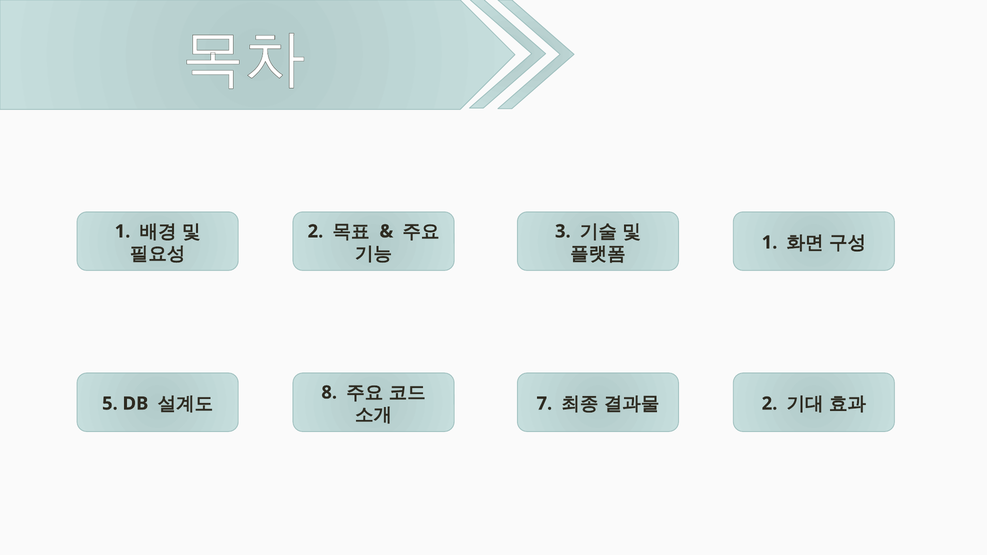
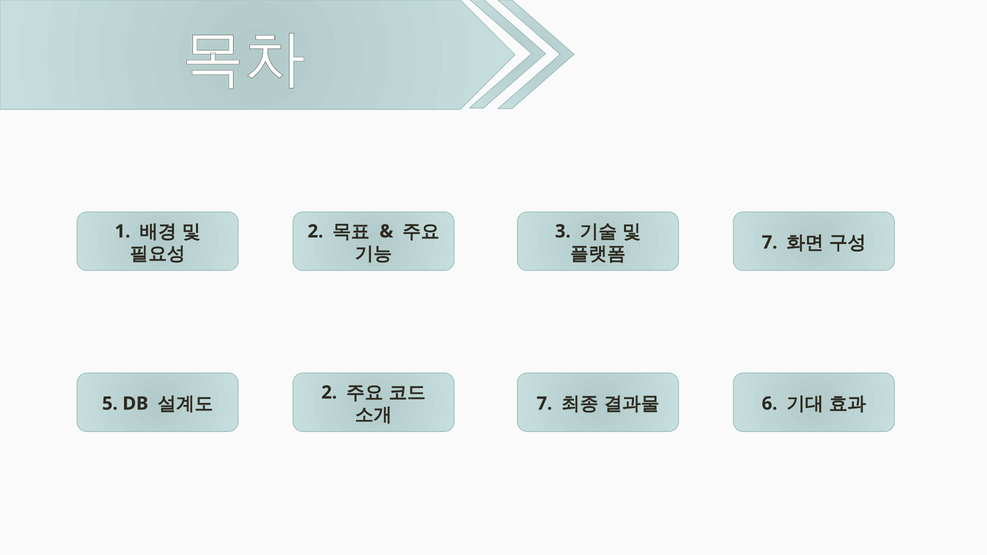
1: 1 -> 7 (770, 243)
8: 8 -> 2 (329, 393)
2: 2 -> 6 (770, 404)
